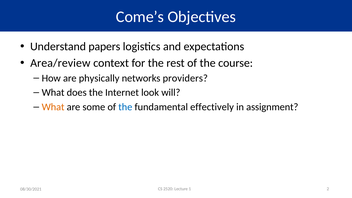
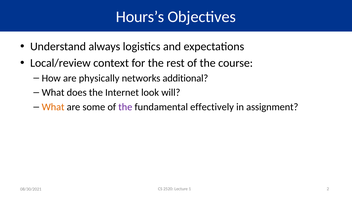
Come’s: Come’s -> Hours’s (140, 17)
papers: papers -> always (104, 47)
Area/review: Area/review -> Local/review (60, 63)
providers: providers -> additional (185, 78)
the colour: blue -> purple (125, 107)
